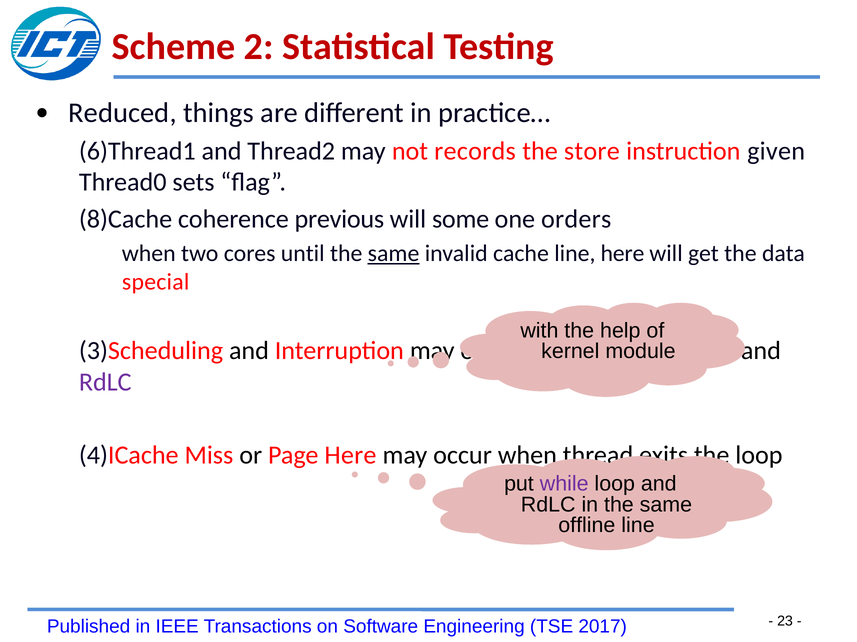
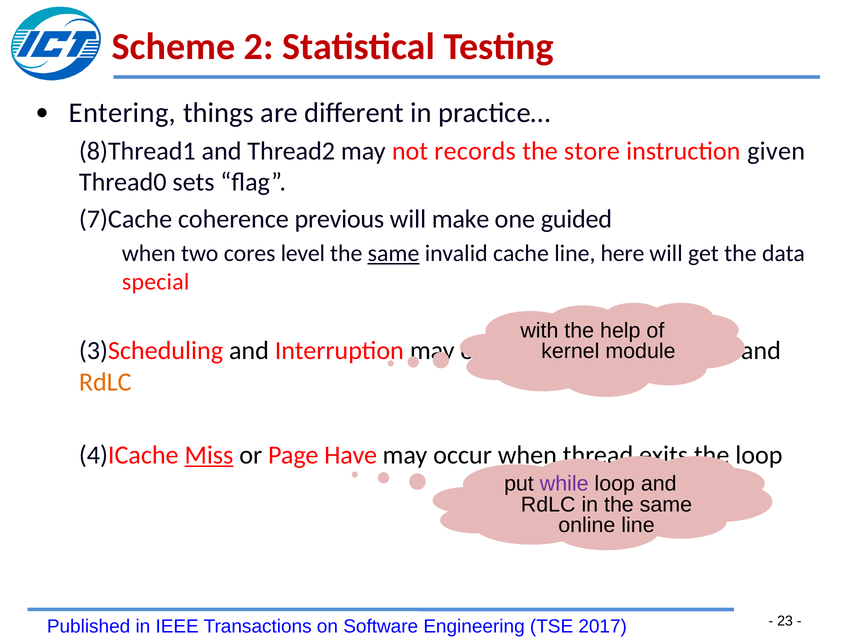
Reduced: Reduced -> Entering (122, 113)
6)Thread1: 6)Thread1 -> 8)Thread1 (137, 151)
8)Cache: 8)Cache -> 7)Cache (126, 219)
some: some -> make (461, 219)
orders: orders -> guided (576, 219)
until: until -> level (303, 254)
RdLC colour: purple -> orange (105, 382)
Miss underline: none -> present (209, 456)
Page Here: Here -> Have (351, 456)
offline: offline -> online (587, 526)
